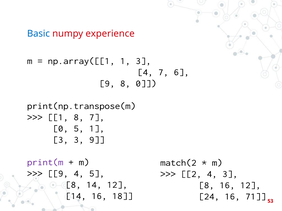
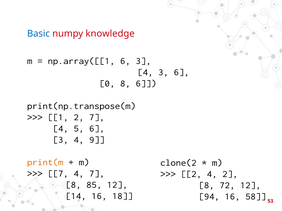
experience: experience -> knowledge (110, 34)
np.array([[1 1: 1 -> 6 (125, 61)
4 7: 7 -> 3 (163, 72)
9: 9 -> 0 (107, 84)
8 0: 0 -> 6 (146, 84)
1 8: 8 -> 2 (79, 117)
0: 0 -> 4 (61, 129)
5 1: 1 -> 6 (97, 129)
3: 3 -> 4 (79, 140)
print(m colour: purple -> orange (45, 163)
match(2: match(2 -> clone(2 (178, 163)
9: 9 -> 7 (58, 174)
4 5: 5 -> 7 (97, 174)
4 3: 3 -> 2 (230, 174)
8 14: 14 -> 85 (94, 185)
8 16: 16 -> 72 (227, 186)
24: 24 -> 94 (209, 197)
71: 71 -> 58 (256, 197)
